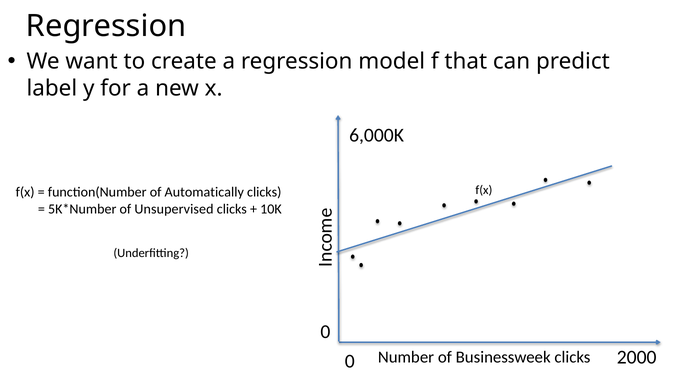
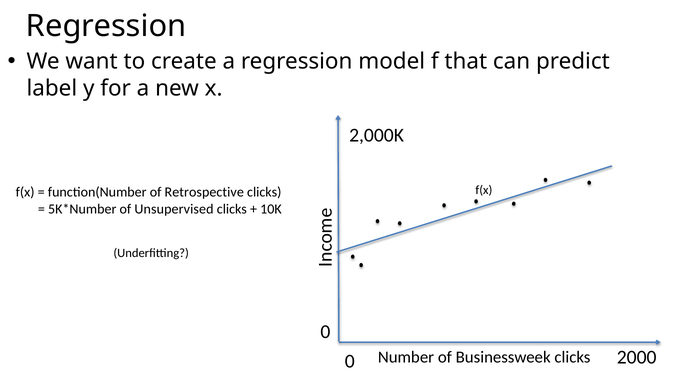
6,000K: 6,000K -> 2,000K (377, 136)
Automatically: Automatically -> Retrospective (204, 192)
